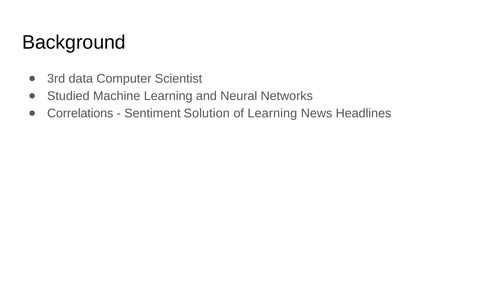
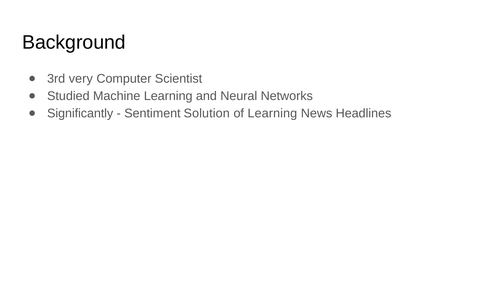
data: data -> very (81, 79)
Correlations: Correlations -> Significantly (80, 113)
